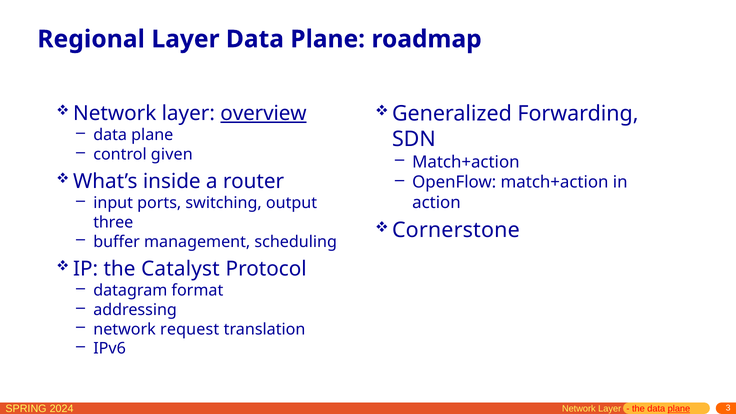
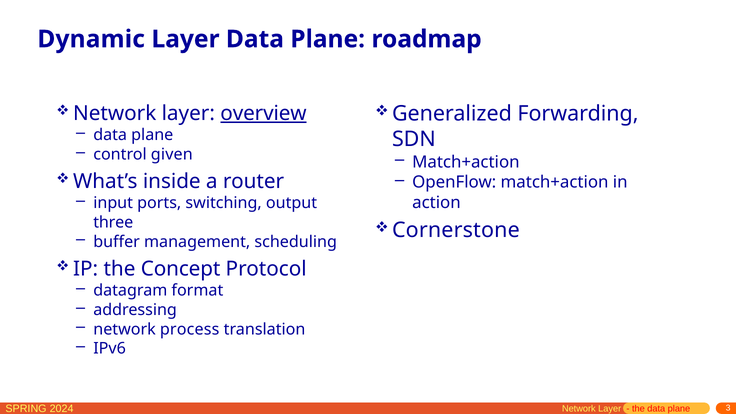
Regional: Regional -> Dynamic (91, 39)
Catalyst: Catalyst -> Concept (181, 269)
request: request -> process (190, 329)
plane underline: present -> none (679, 409)
